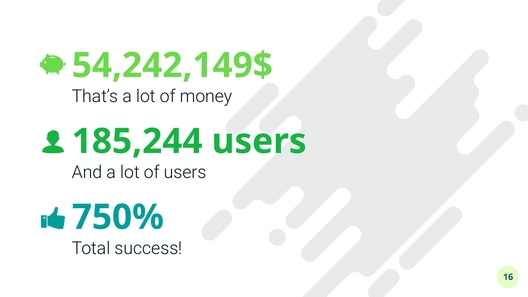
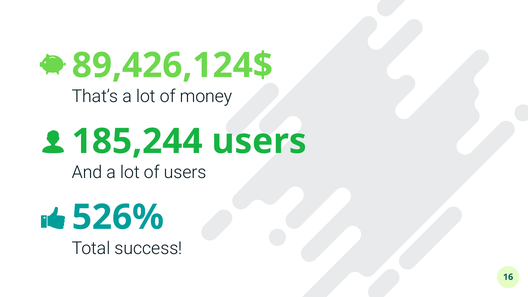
54,242,149$: 54,242,149$ -> 89,426,124$ (172, 65)
750%: 750% -> 526% (118, 217)
